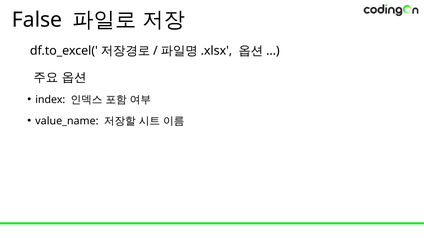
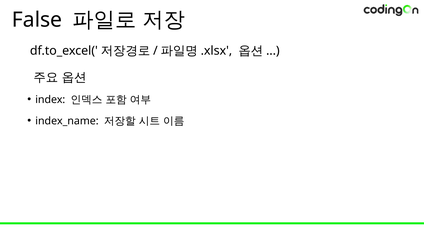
value_name: value_name -> index_name (67, 121)
